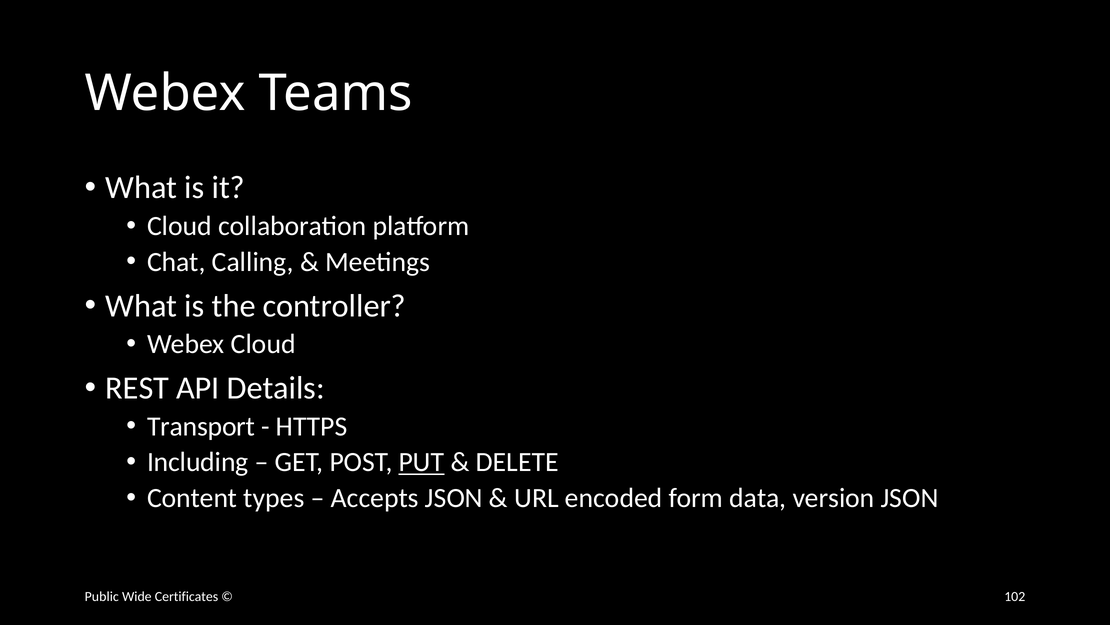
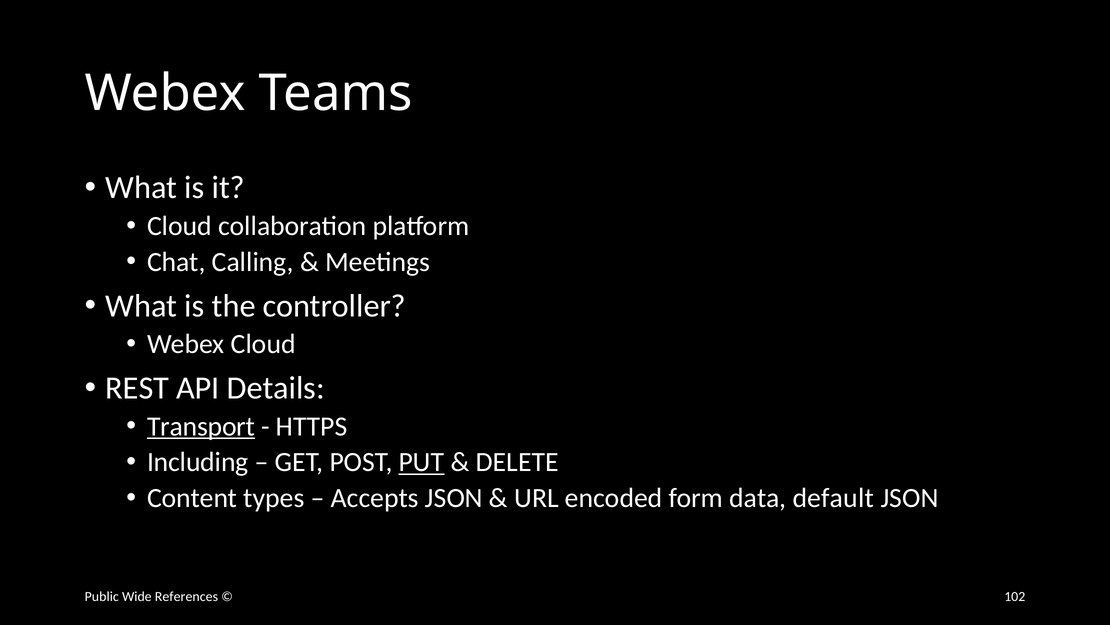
Transport underline: none -> present (201, 426)
version: version -> default (833, 497)
Certificates: Certificates -> References (186, 596)
